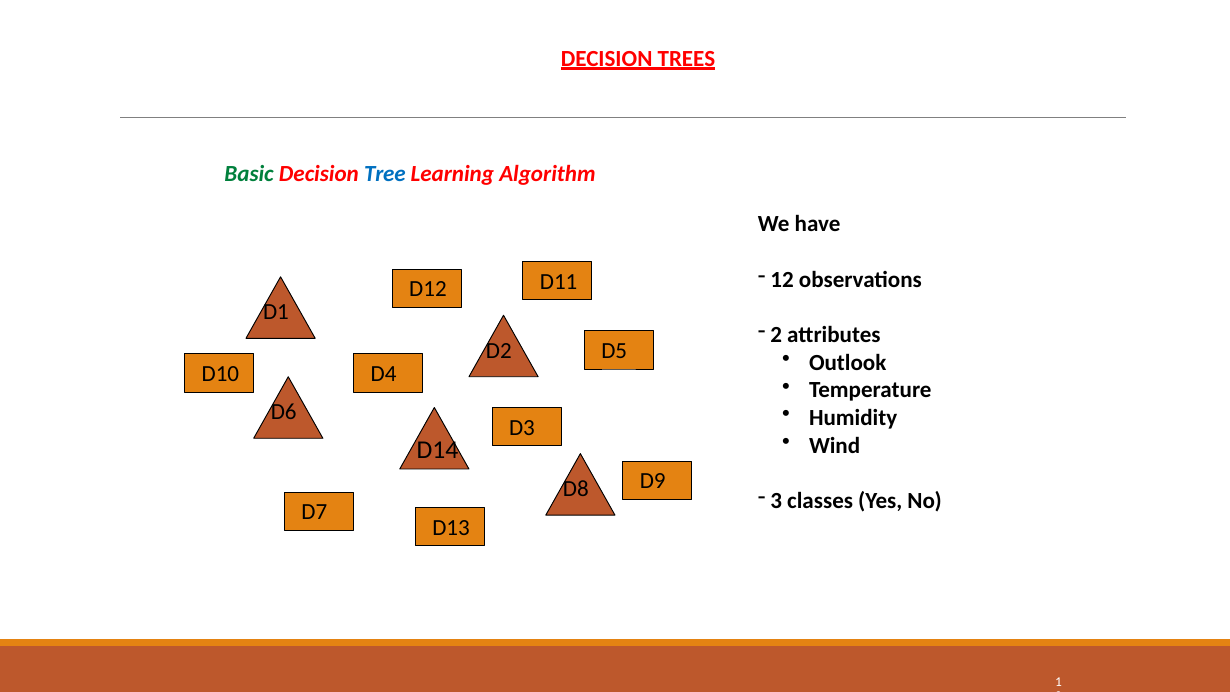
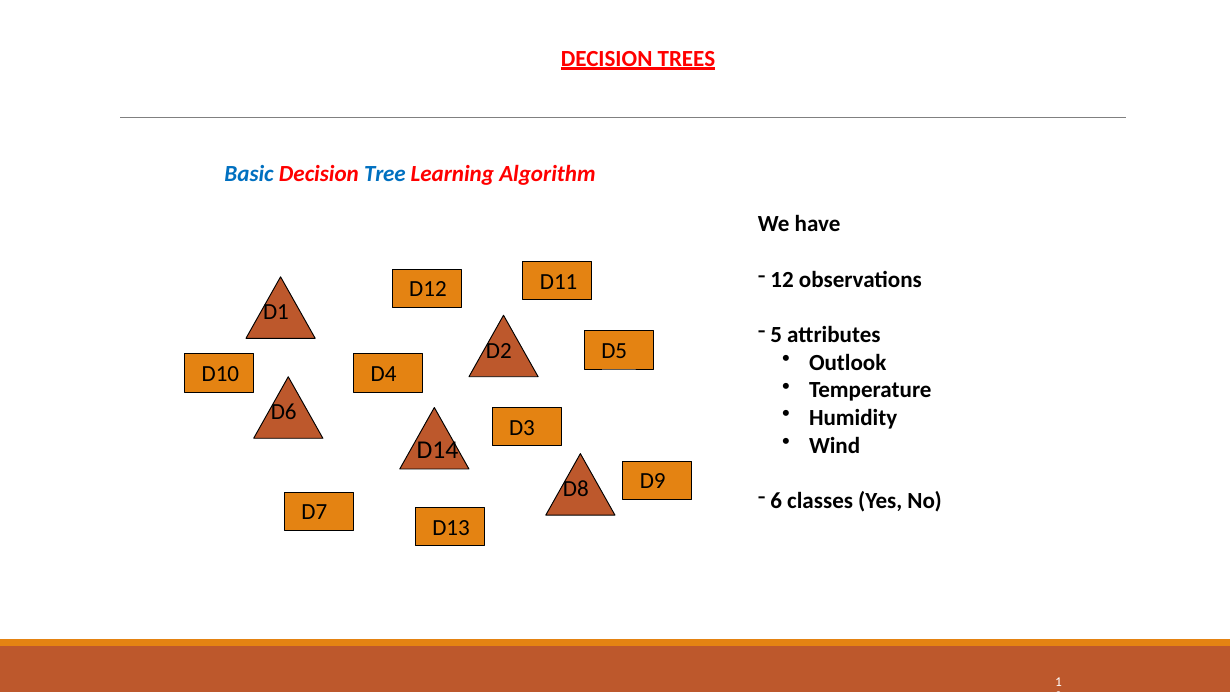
Basic colour: green -> blue (249, 174)
2: 2 -> 5 (776, 335)
3: 3 -> 6 (776, 501)
